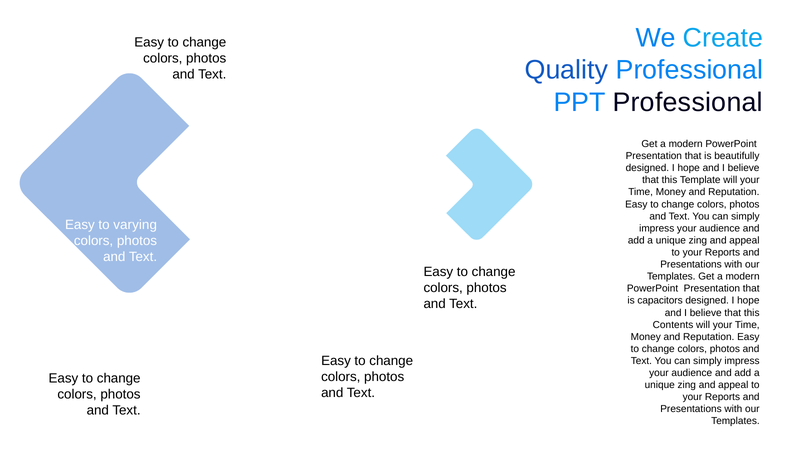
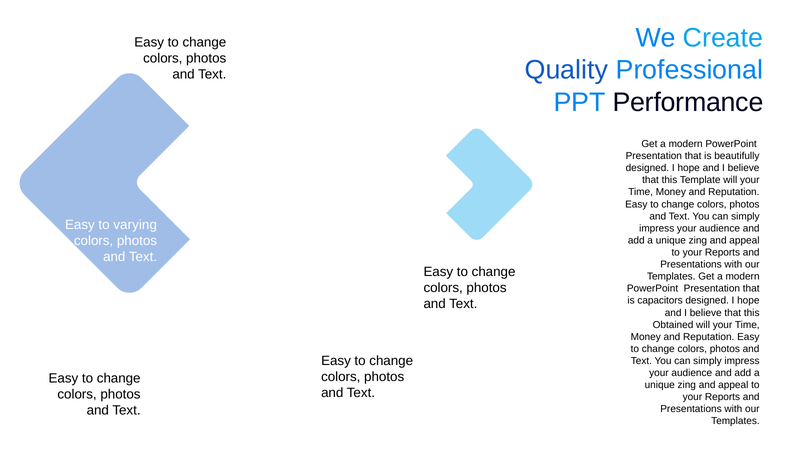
PPT Professional: Professional -> Performance (688, 102)
Contents: Contents -> Obtained (673, 325)
